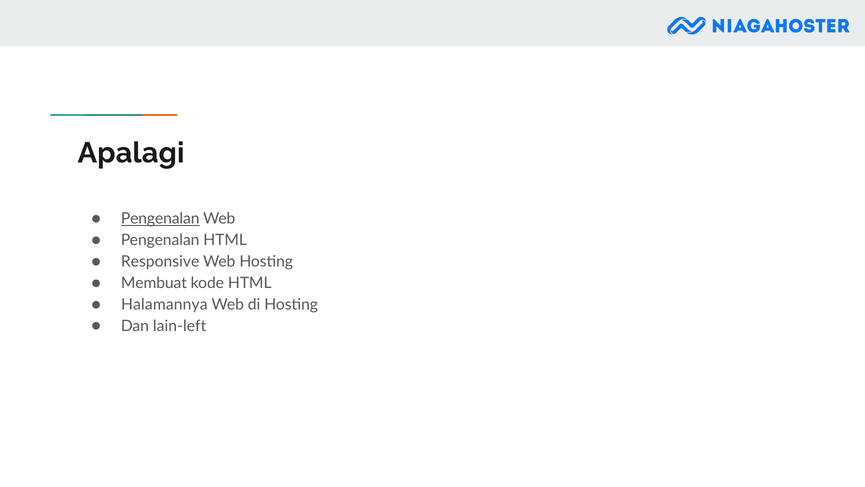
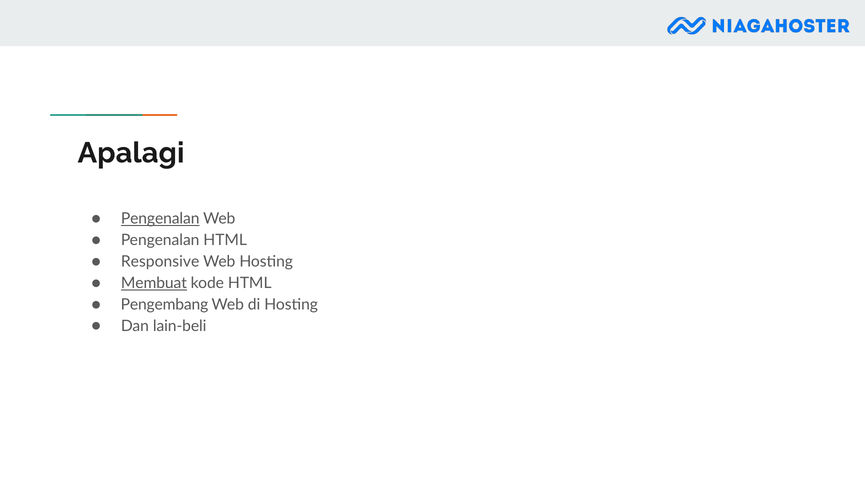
Membuat underline: none -> present (154, 283)
Halamannya: Halamannya -> Pengembang (164, 304)
lain-left: lain-left -> lain-beli (180, 326)
